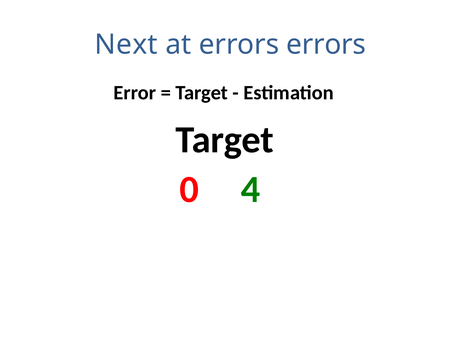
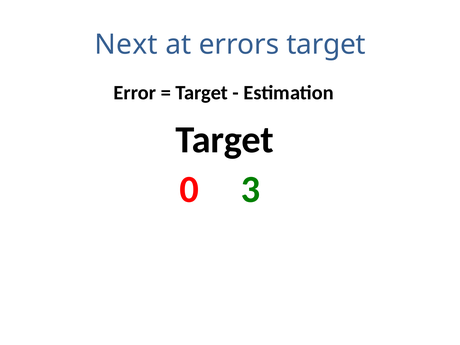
errors errors: errors -> target (326, 45)
4: 4 -> 3 (251, 190)
